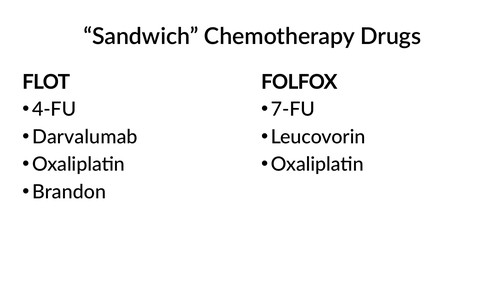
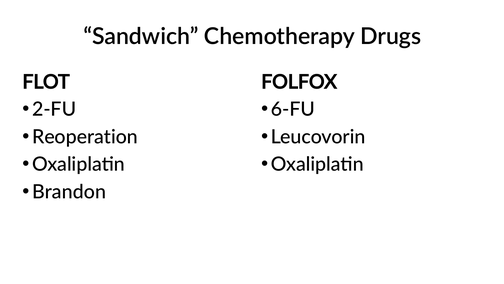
4-FU: 4-FU -> 2-FU (54, 109)
7-FU: 7-FU -> 6-FU (293, 109)
Darvalumab: Darvalumab -> Reoperation (85, 137)
